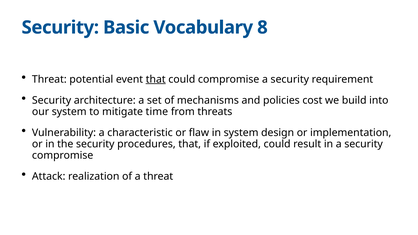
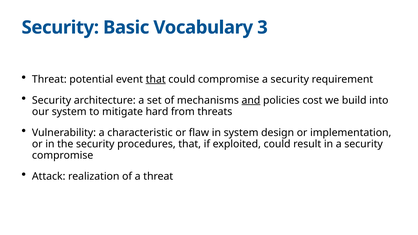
8: 8 -> 3 (262, 27)
and underline: none -> present (251, 100)
time: time -> hard (157, 112)
